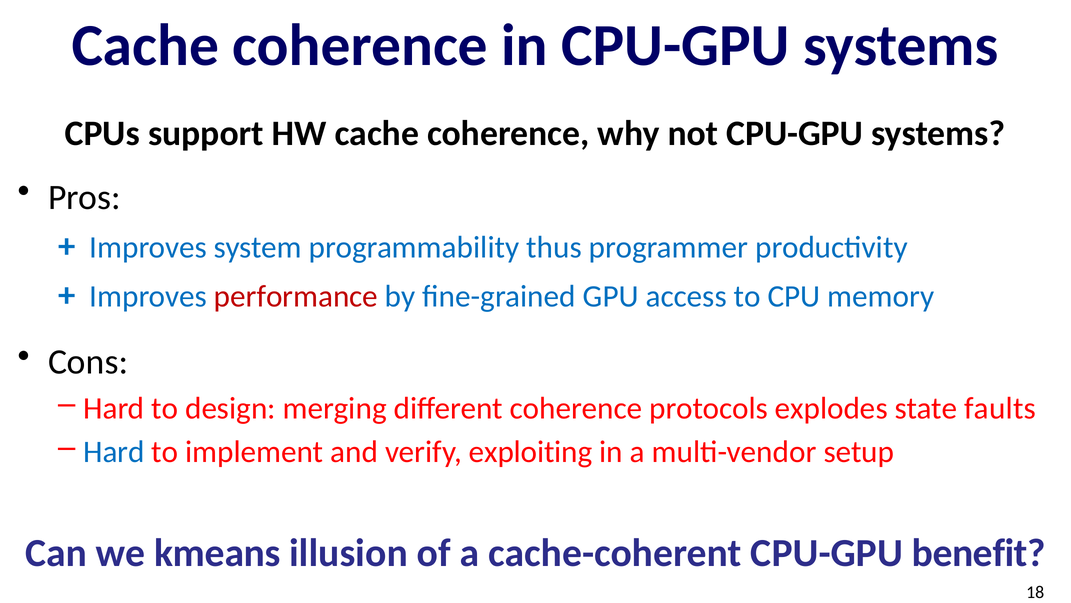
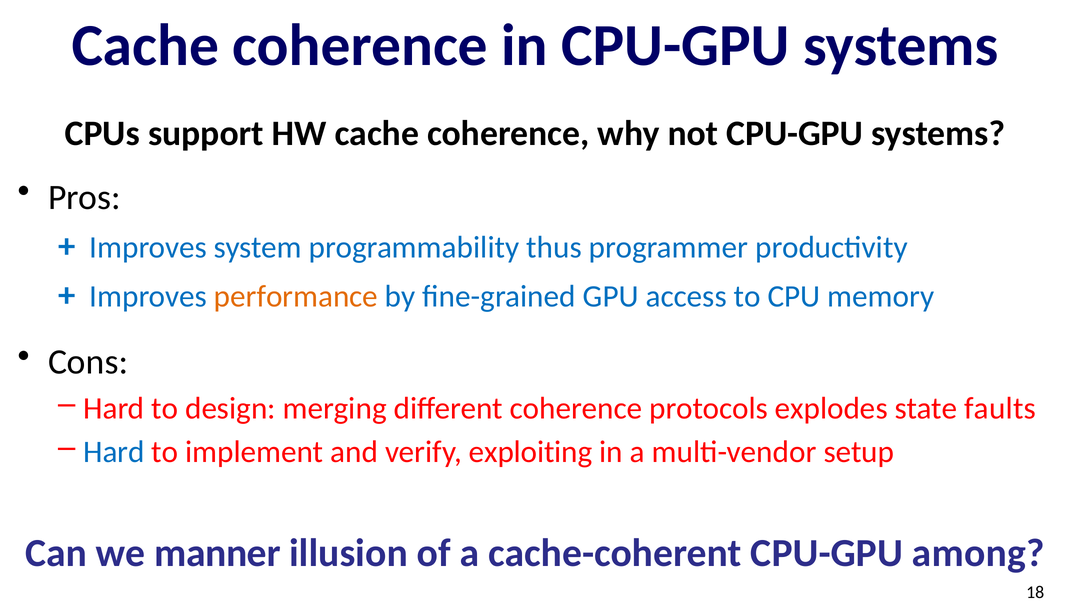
performance colour: red -> orange (296, 296)
kmeans: kmeans -> manner (217, 553)
benefit: benefit -> among (978, 553)
